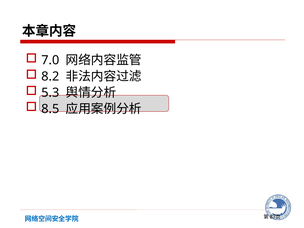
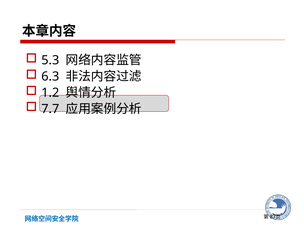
7.0: 7.0 -> 5.3 (50, 60)
8.2: 8.2 -> 6.3 (50, 76)
5.3: 5.3 -> 1.2 (50, 93)
8.5: 8.5 -> 7.7 (50, 109)
